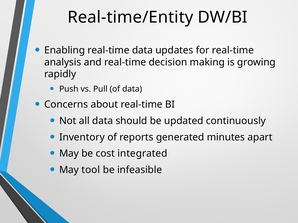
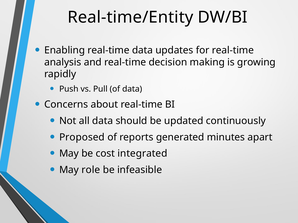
Inventory: Inventory -> Proposed (82, 137)
tool: tool -> role (91, 170)
